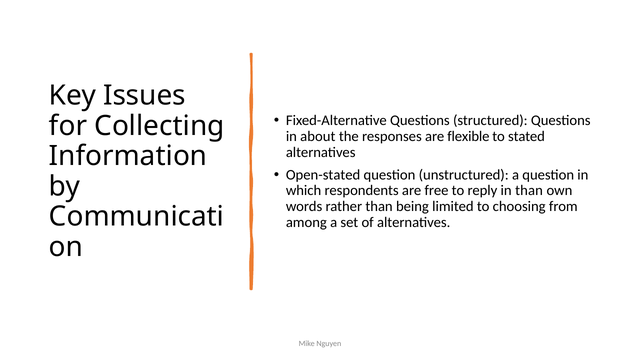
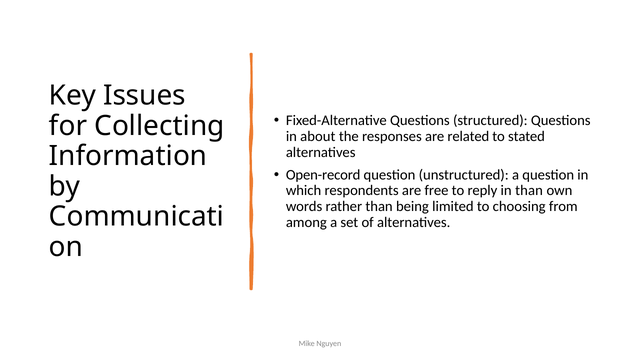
flexible: flexible -> related (468, 136)
Open-stated: Open-stated -> Open-record (323, 175)
